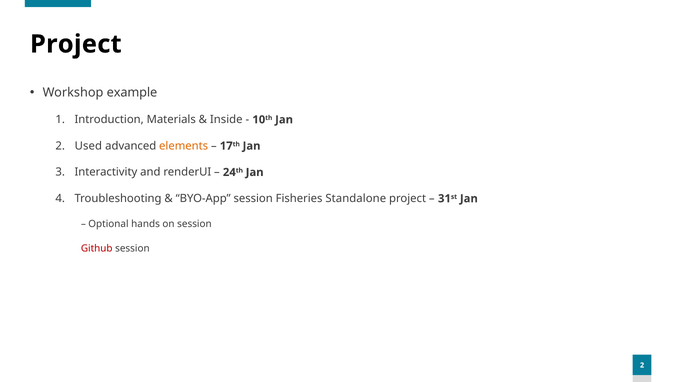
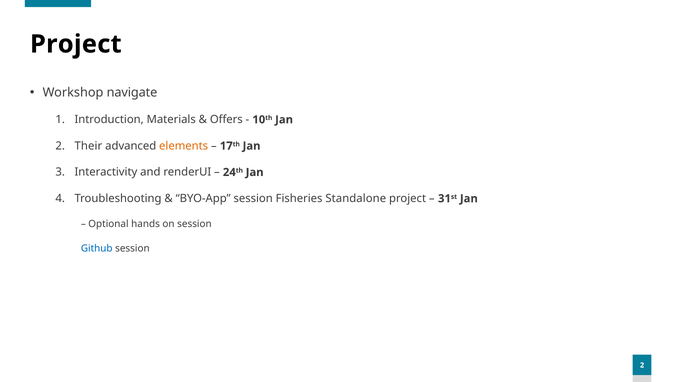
example: example -> navigate (132, 93)
Inside: Inside -> Offers (226, 120)
Used: Used -> Their (88, 146)
Github colour: red -> blue (97, 249)
